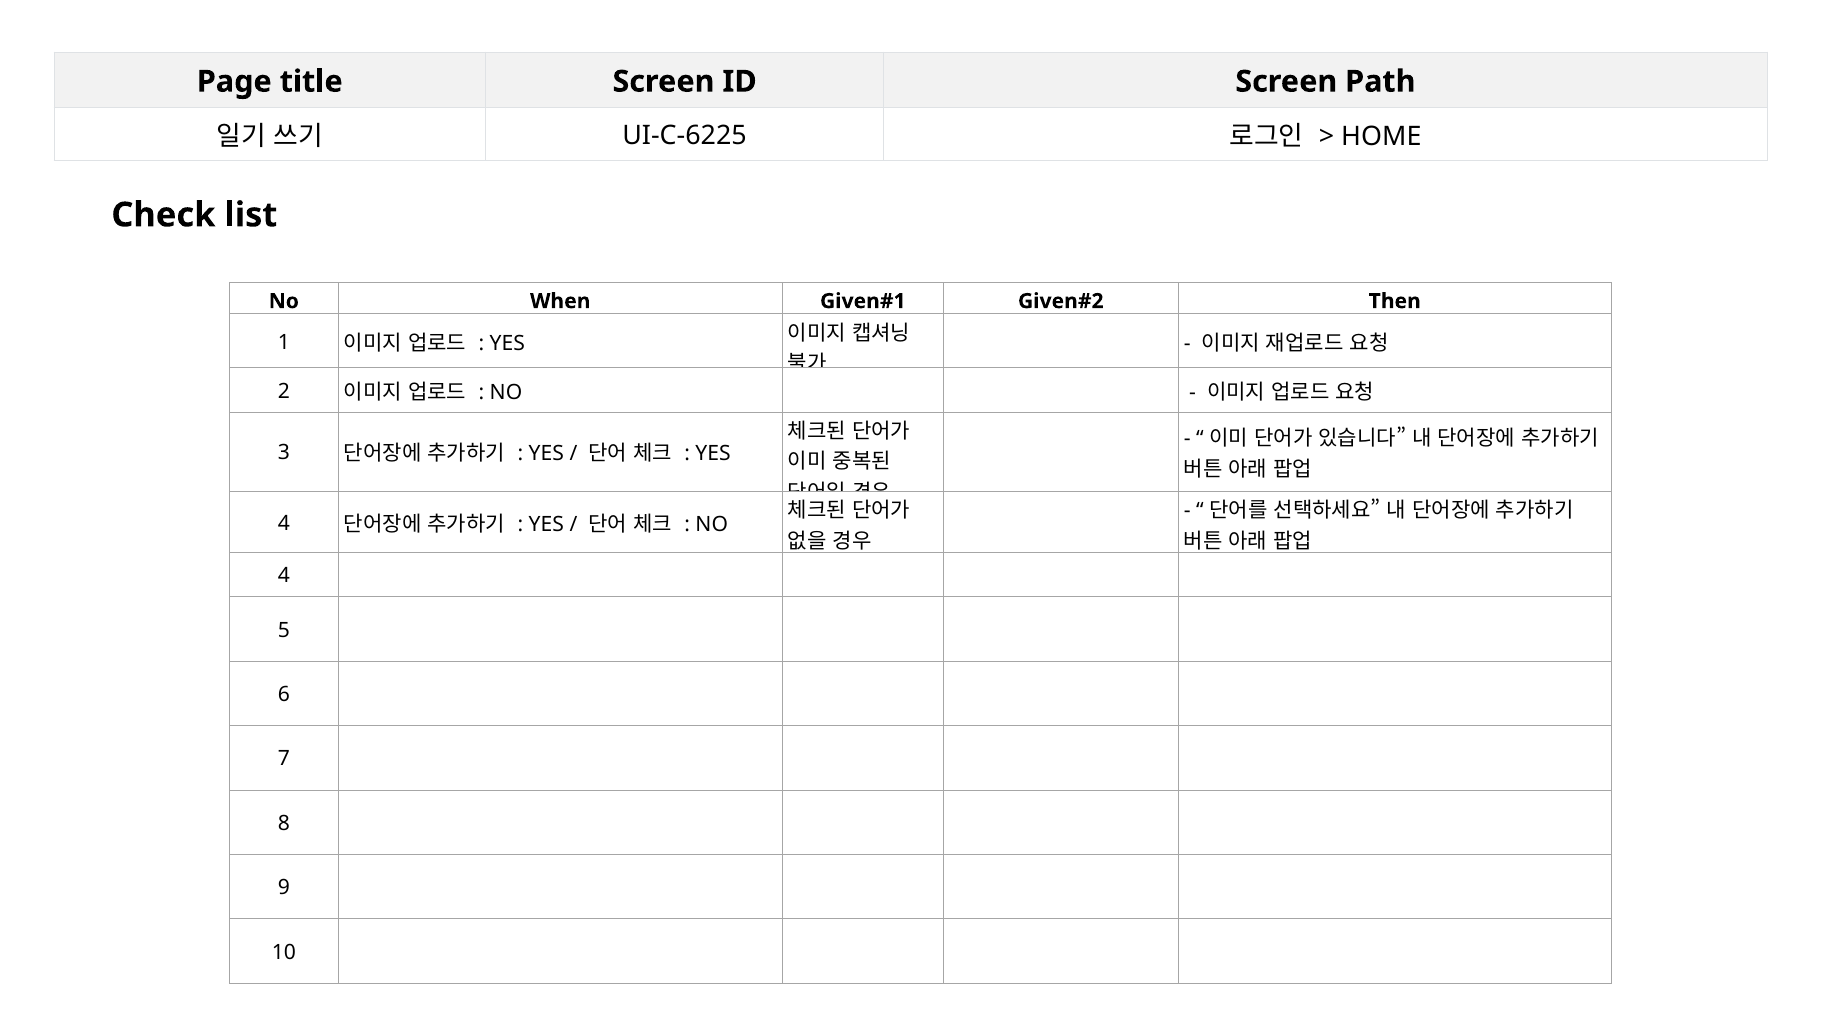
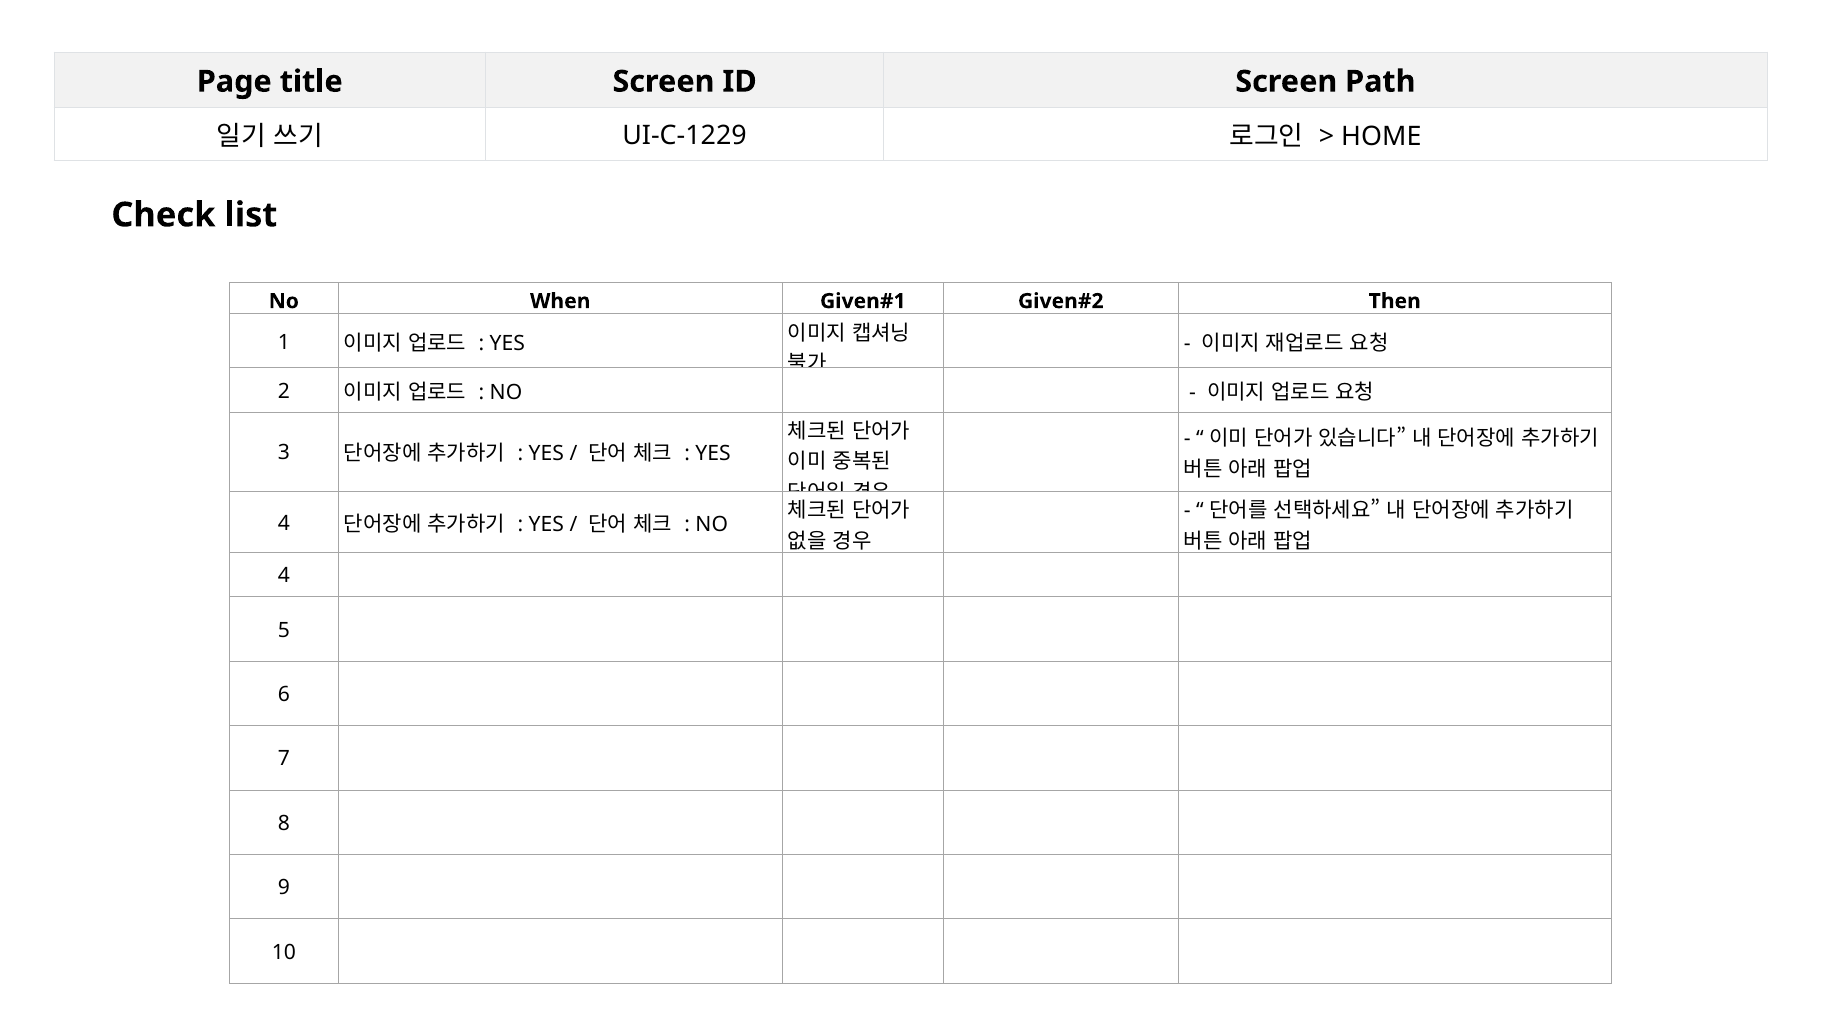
UI-C-6225: UI-C-6225 -> UI-C-1229 (685, 136)
